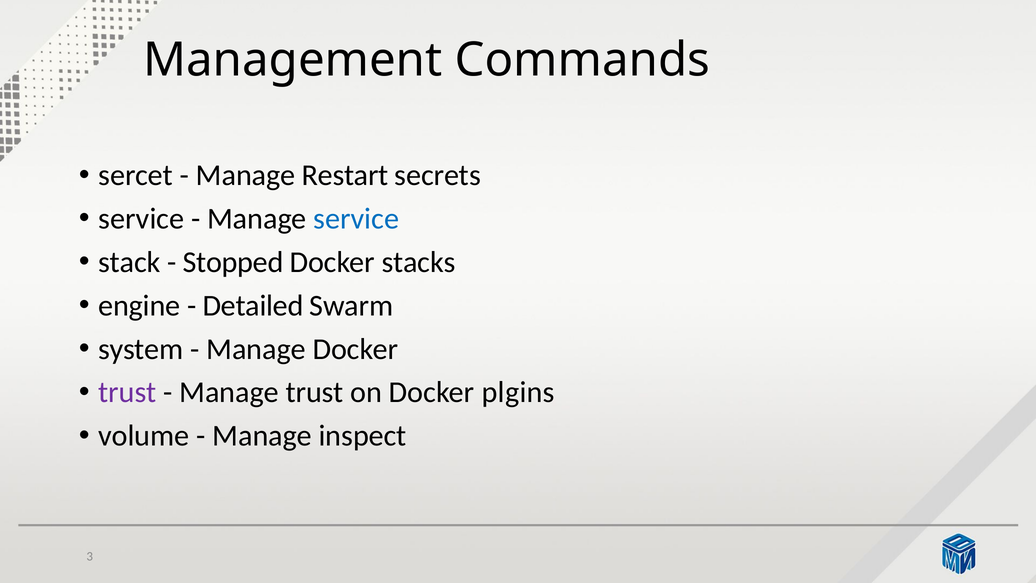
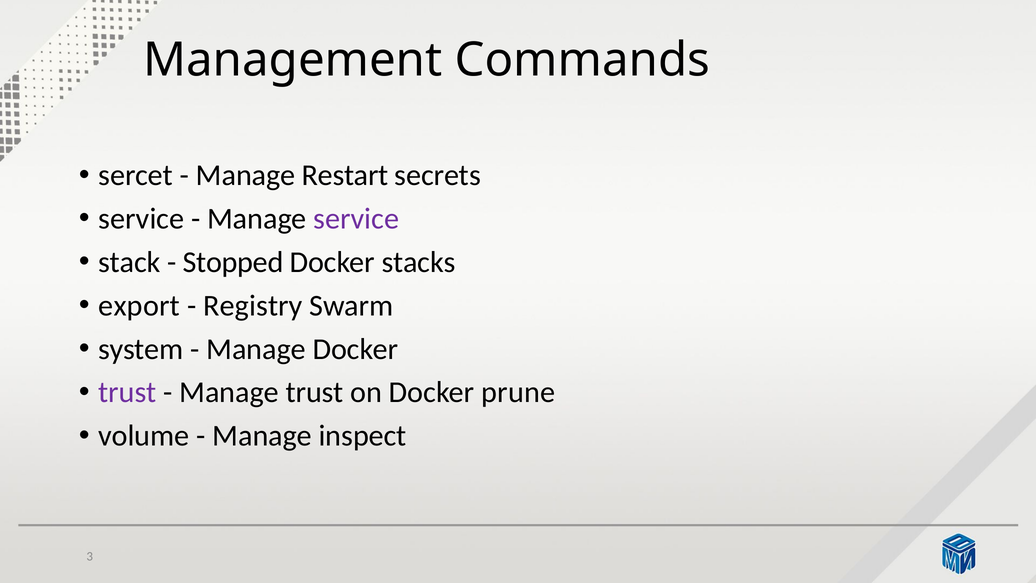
service colour: blue -> purple (356, 219)
engine: engine -> export (139, 305)
Detailed: Detailed -> Registry (253, 305)
plgins: plgins -> prune (518, 392)
